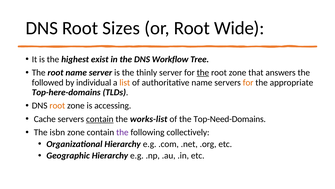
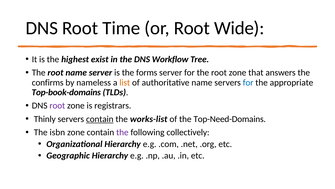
Sizes: Sizes -> Time (121, 28)
thinly: thinly -> forms (147, 72)
the underline: present -> none (203, 72)
followed: followed -> confirms (48, 82)
individual: individual -> nameless (94, 82)
for colour: orange -> blue (248, 82)
Top-here-domains: Top-here-domains -> Top-book-domains (66, 92)
root colour: orange -> purple (57, 105)
accessing: accessing -> registrars (113, 105)
Cache: Cache -> Thinly (45, 119)
